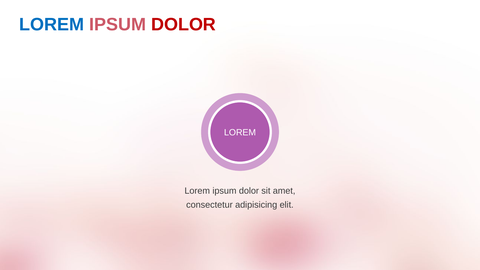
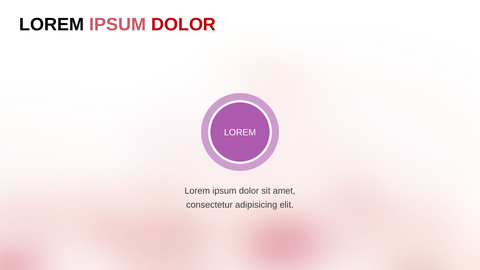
LOREM colour: blue -> black (52, 25)
